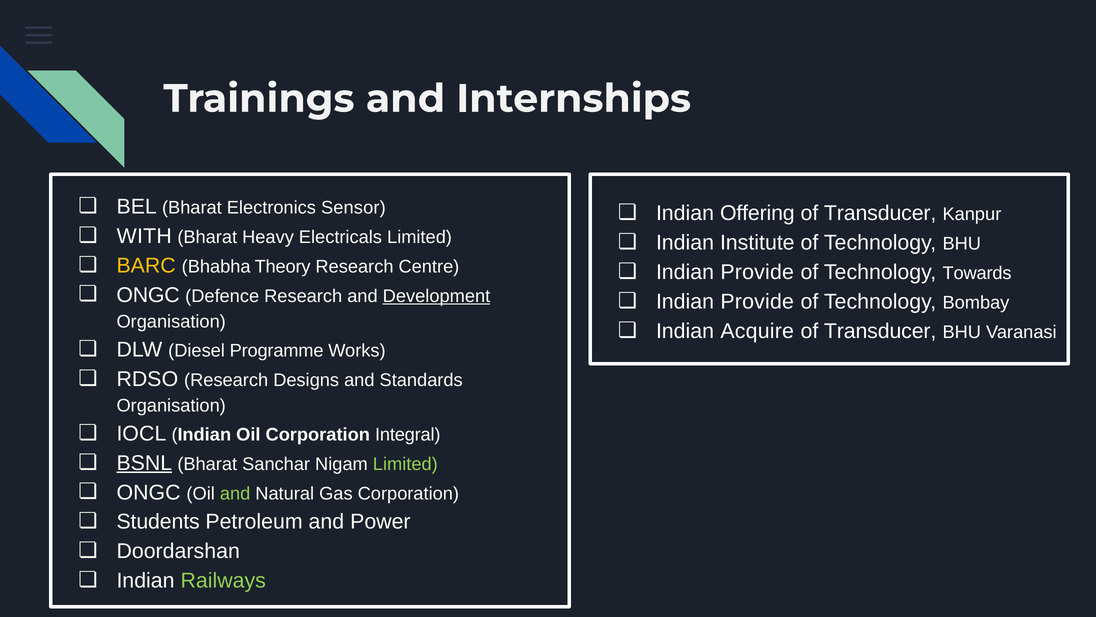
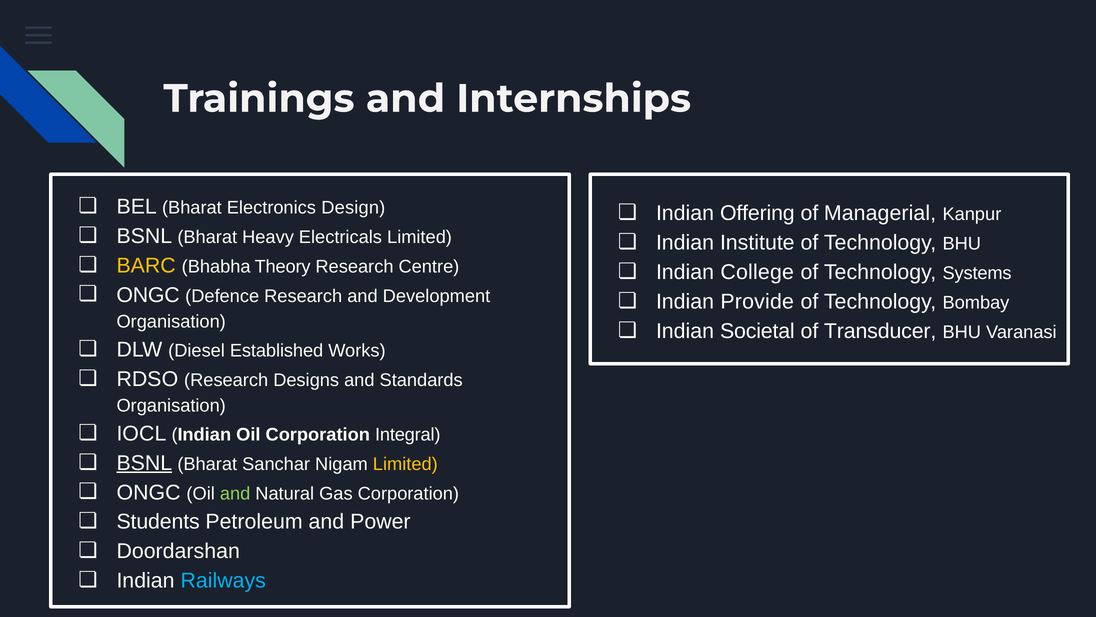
Sensor: Sensor -> Design (353, 208)
Transducer: Transducer -> Managerial (880, 213)
WITH: WITH -> BSNL (144, 236)
Provide: Provide -> College (757, 272)
Towards: Towards -> Systems (977, 273)
Development underline: present -> none (436, 296)
Acquire: Acquire -> Societal (757, 331)
Programme: Programme -> Established (277, 350)
Limited colour: light green -> yellow (405, 464)
Railways colour: light green -> light blue (223, 580)
